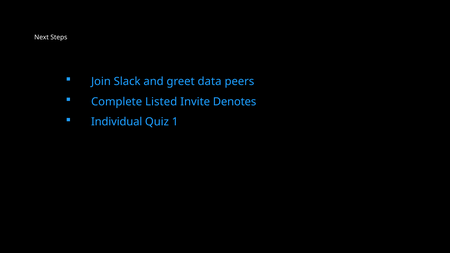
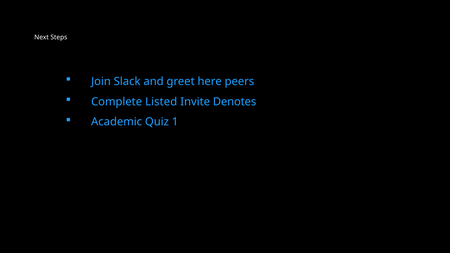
data: data -> here (210, 81)
Individual: Individual -> Academic (117, 122)
